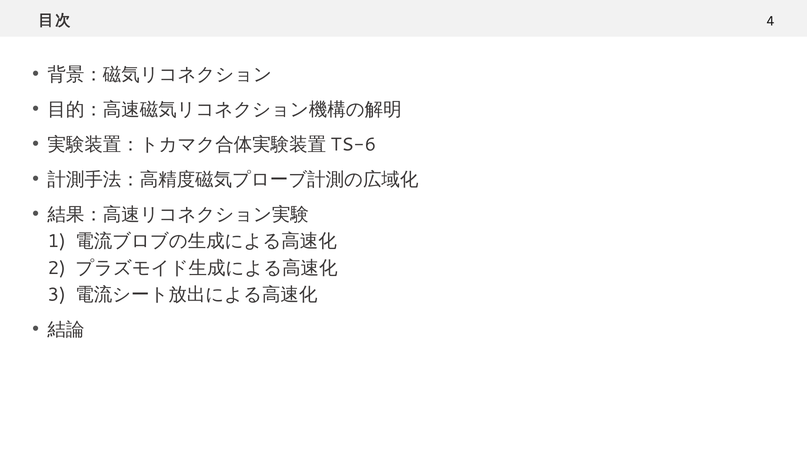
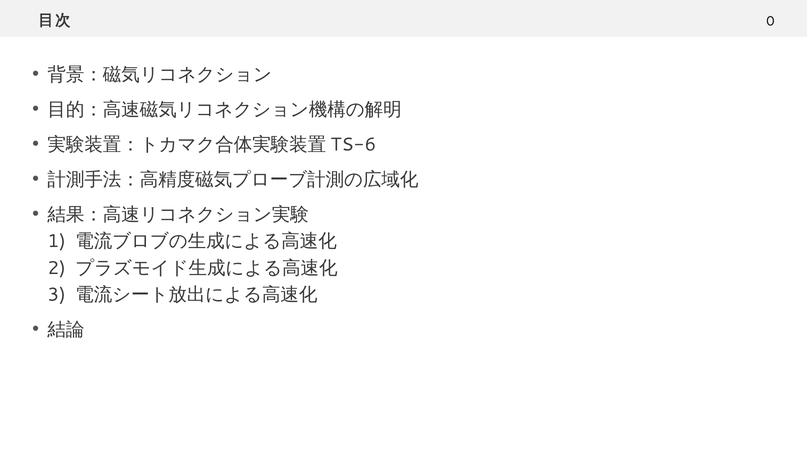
4: 4 -> 0 (770, 22)
